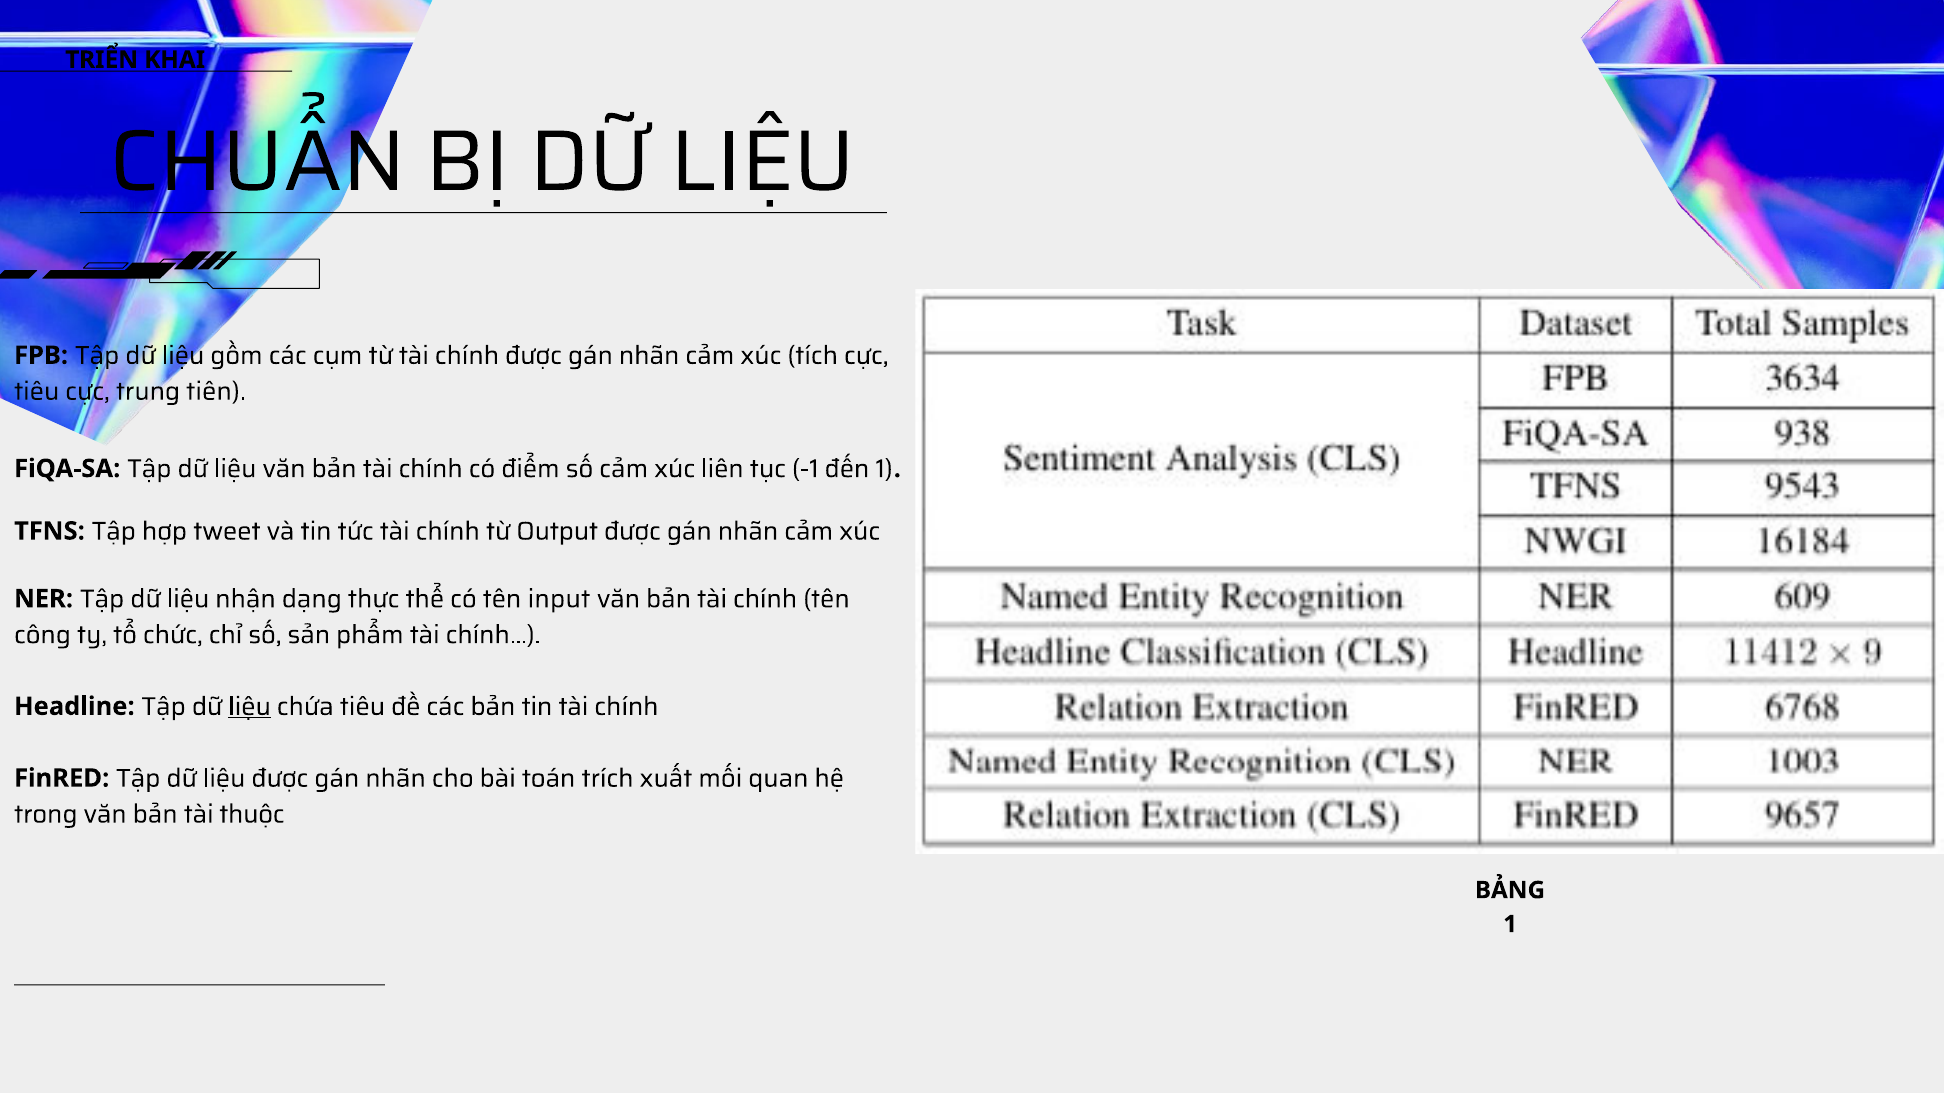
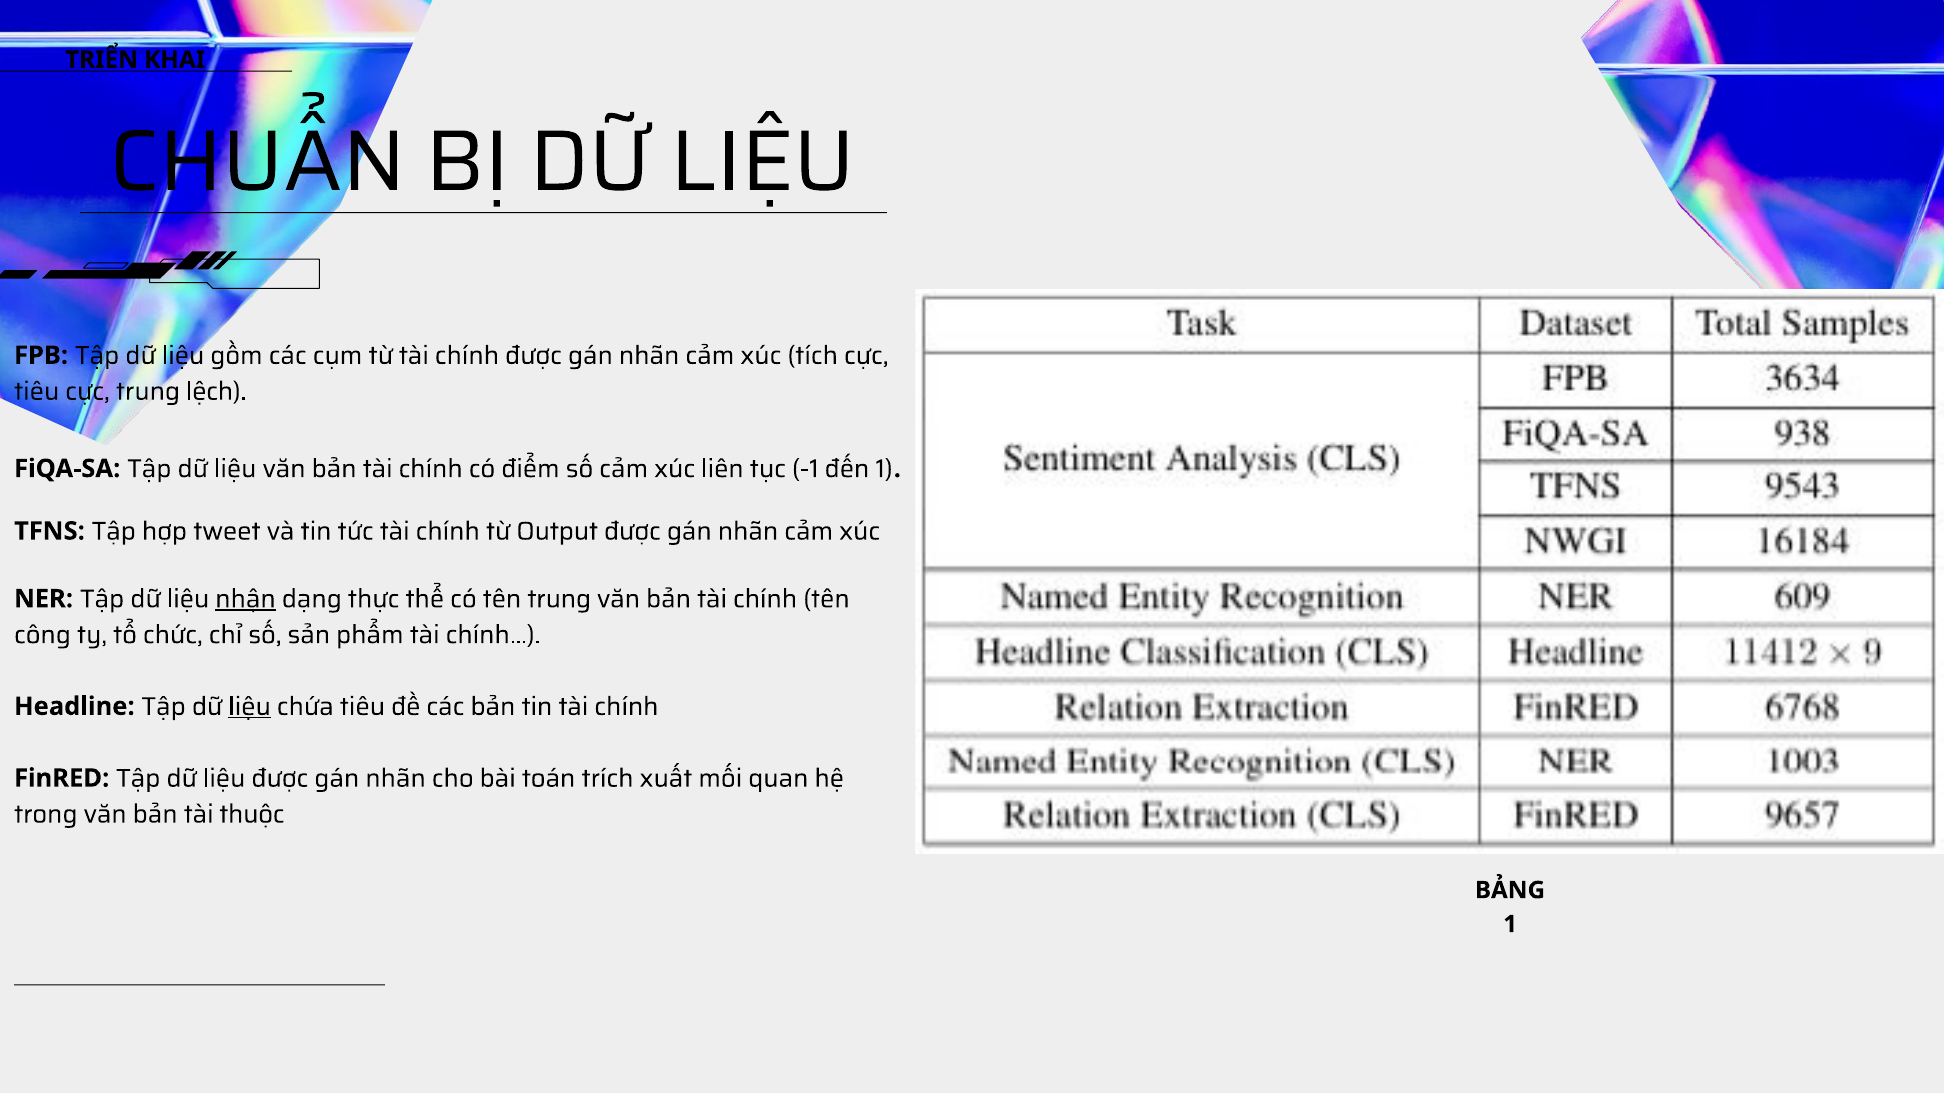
tiên: tiên -> lệch (216, 391)
nhận underline: none -> present (246, 599)
tên input: input -> trung (559, 599)
